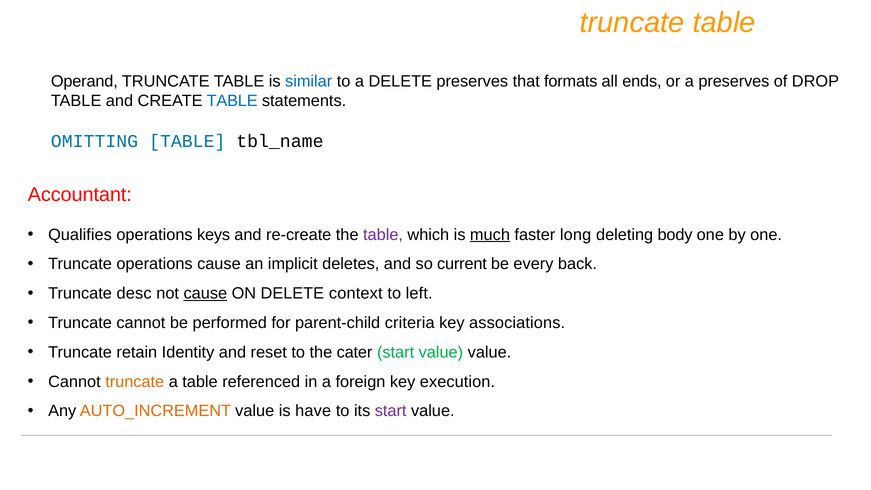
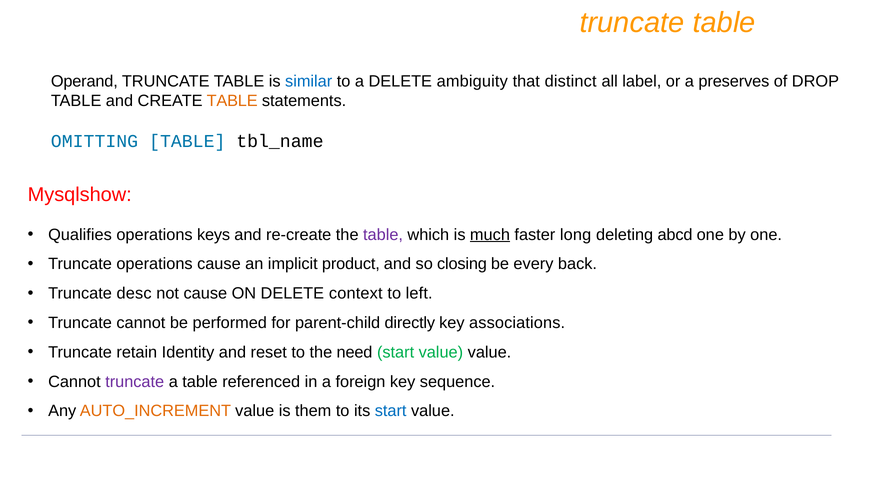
DELETE preserves: preserves -> ambiguity (472, 81)
formats: formats -> distinct (571, 81)
ends: ends -> label (642, 81)
TABLE colour: blue -> orange (232, 101)
Accountant: Accountant -> Mysqlshow (80, 195)
body: body -> abcd (675, 235)
deletes: deletes -> product (351, 264)
current: current -> closing (462, 264)
cause underline: present -> none (205, 293)
criteria: criteria -> directly (410, 323)
cater: cater -> need (355, 352)
truncate colour: orange -> purple (135, 382)
execution: execution -> sequence (457, 382)
have: have -> them (313, 411)
start colour: purple -> blue (391, 411)
